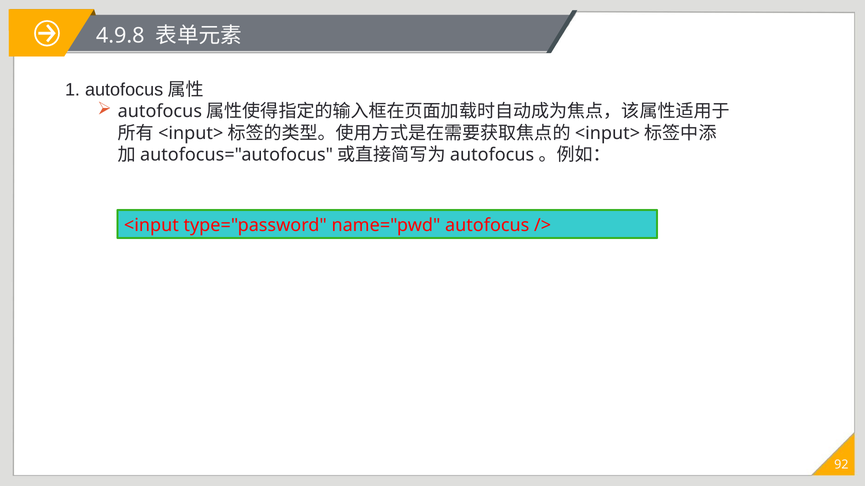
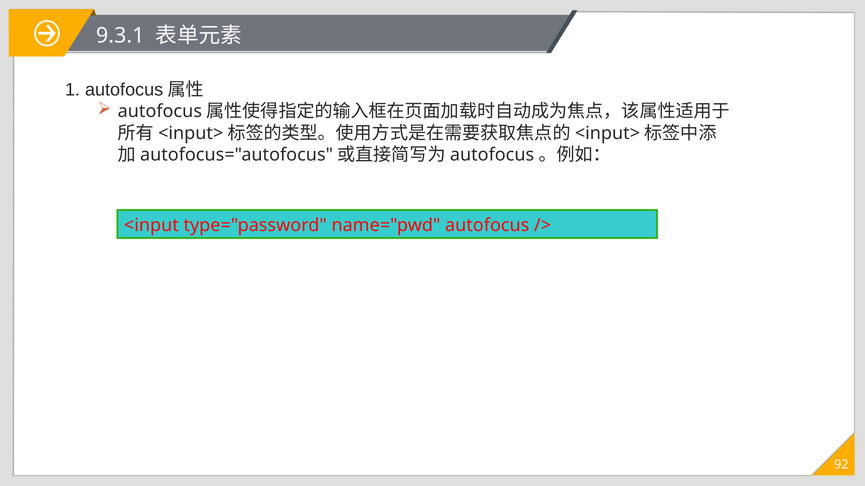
4.9.8: 4.9.8 -> 9.3.1 (120, 36)
